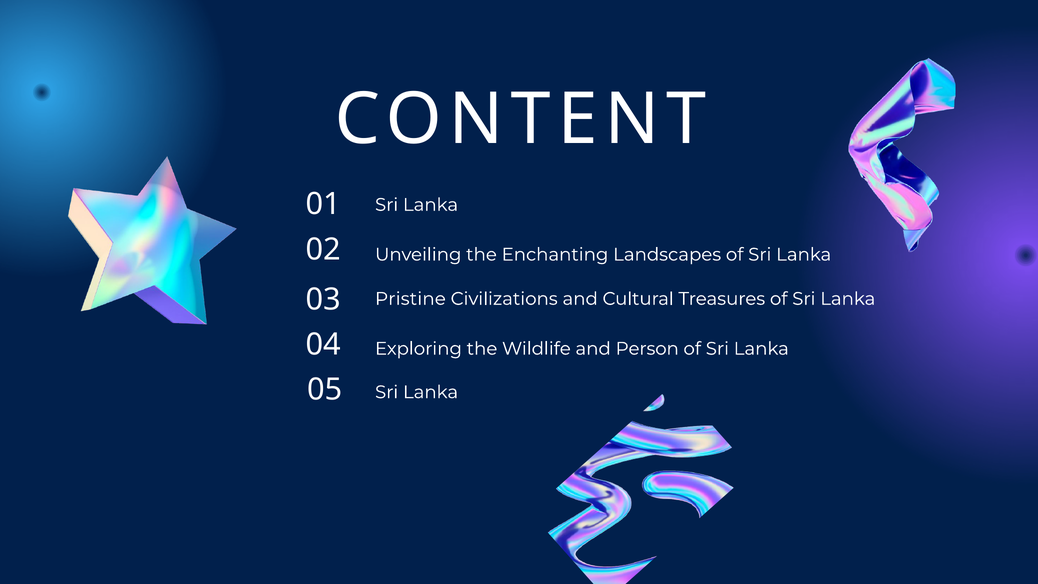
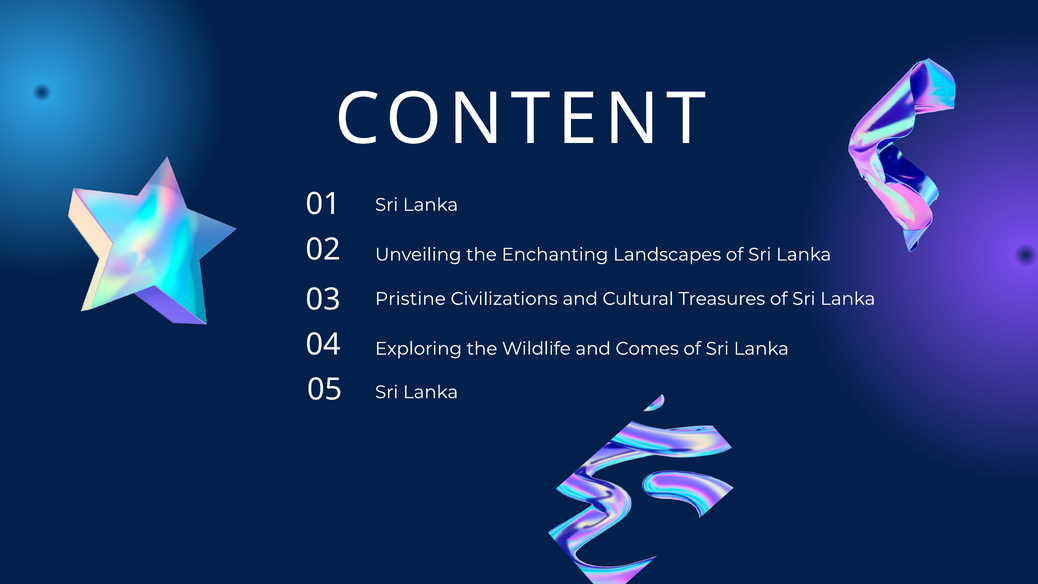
Person: Person -> Comes (647, 349)
